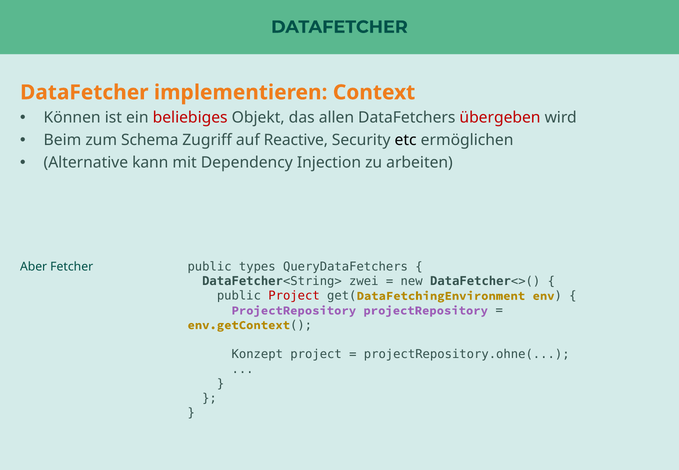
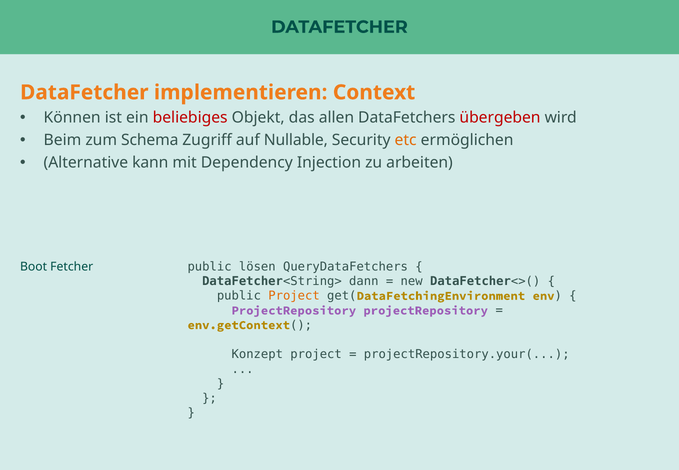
Reactive: Reactive -> Nullable (296, 140)
etc colour: black -> orange (406, 140)
types: types -> lösen (257, 267)
Aber: Aber -> Boot (34, 267)
zwei: zwei -> dann (364, 281)
Project colour: red -> orange (294, 296)
projectRepository.ohne(: projectRepository.ohne( -> projectRepository.your( (467, 354)
